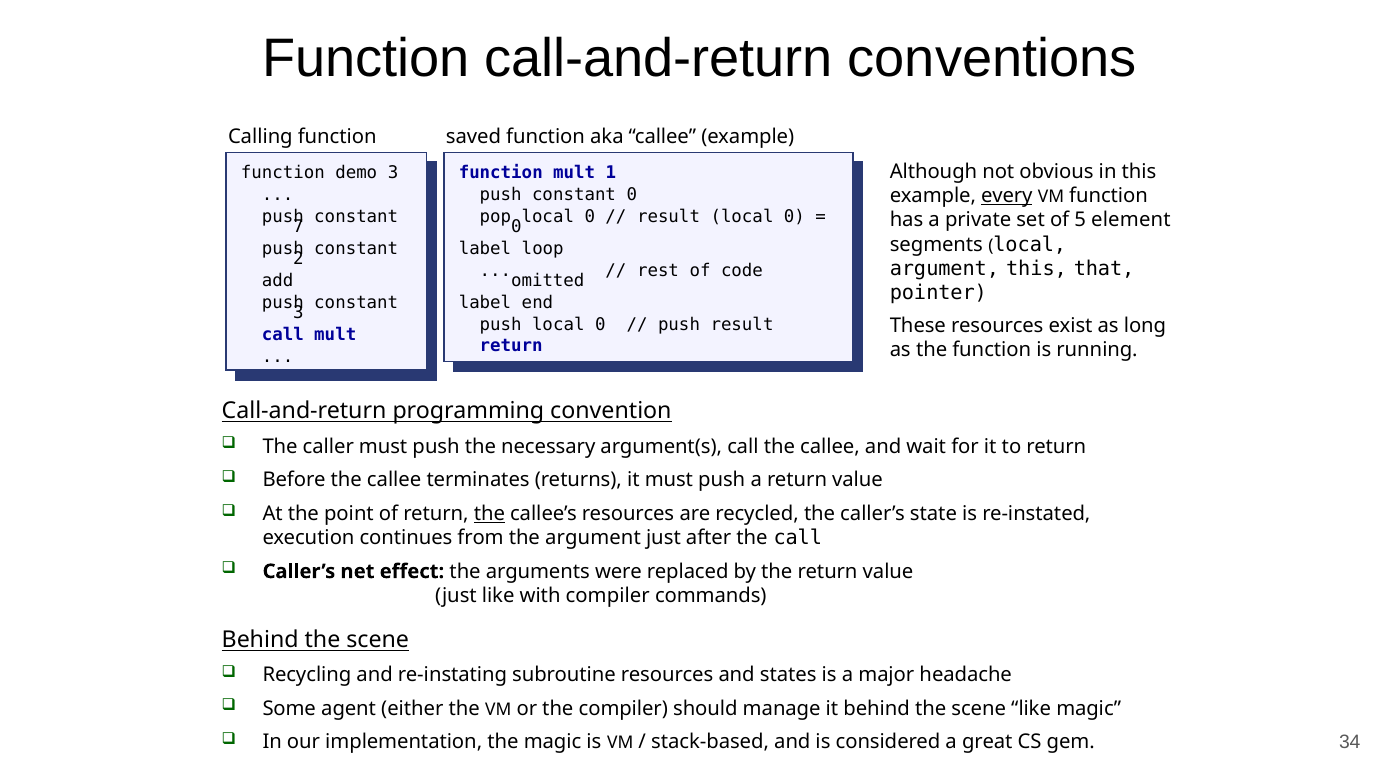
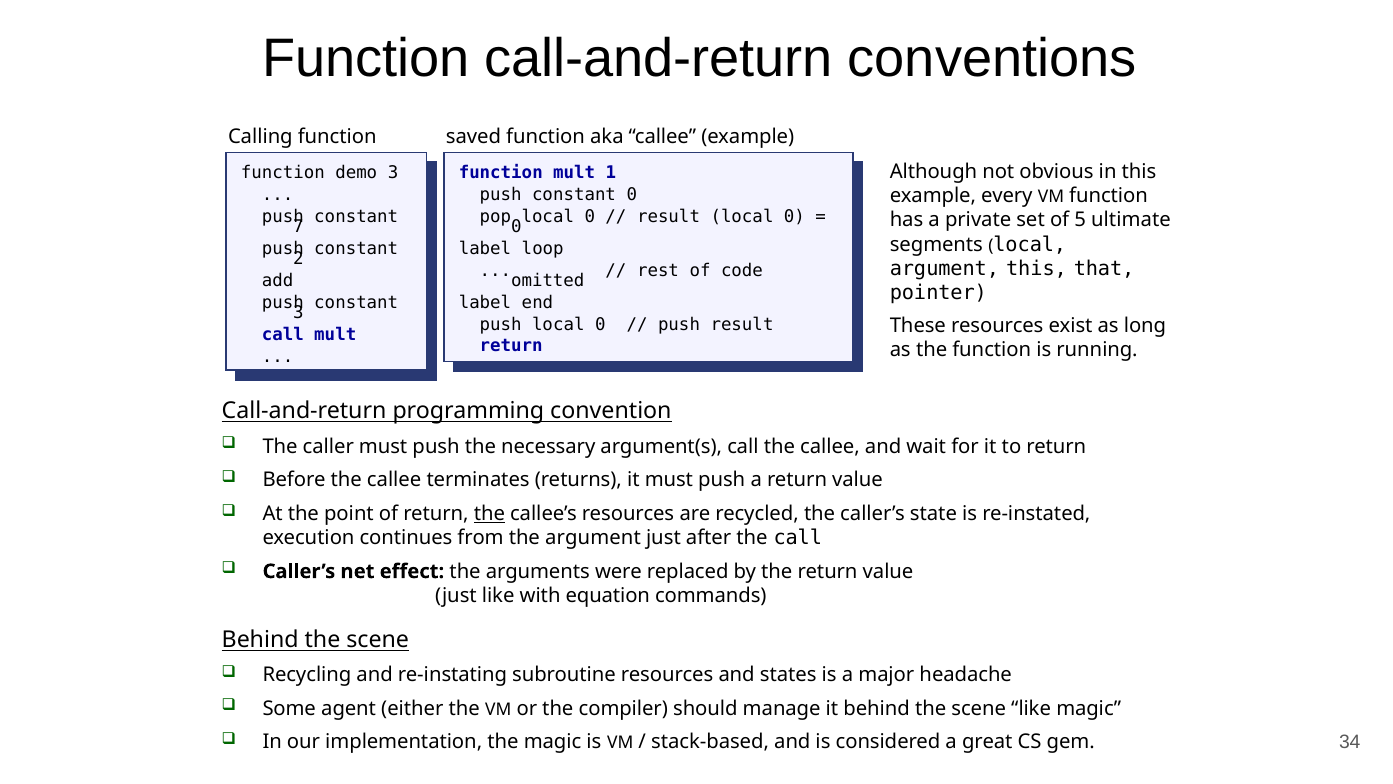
every underline: present -> none (1007, 196)
element: element -> ultimate (1131, 220)
with compiler: compiler -> equation (608, 595)
